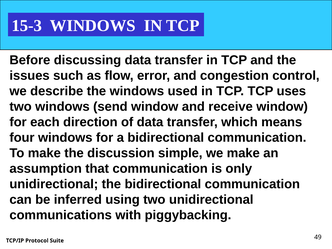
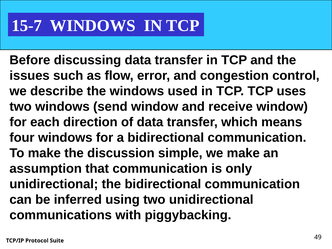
15-3: 15-3 -> 15-7 (27, 26)
